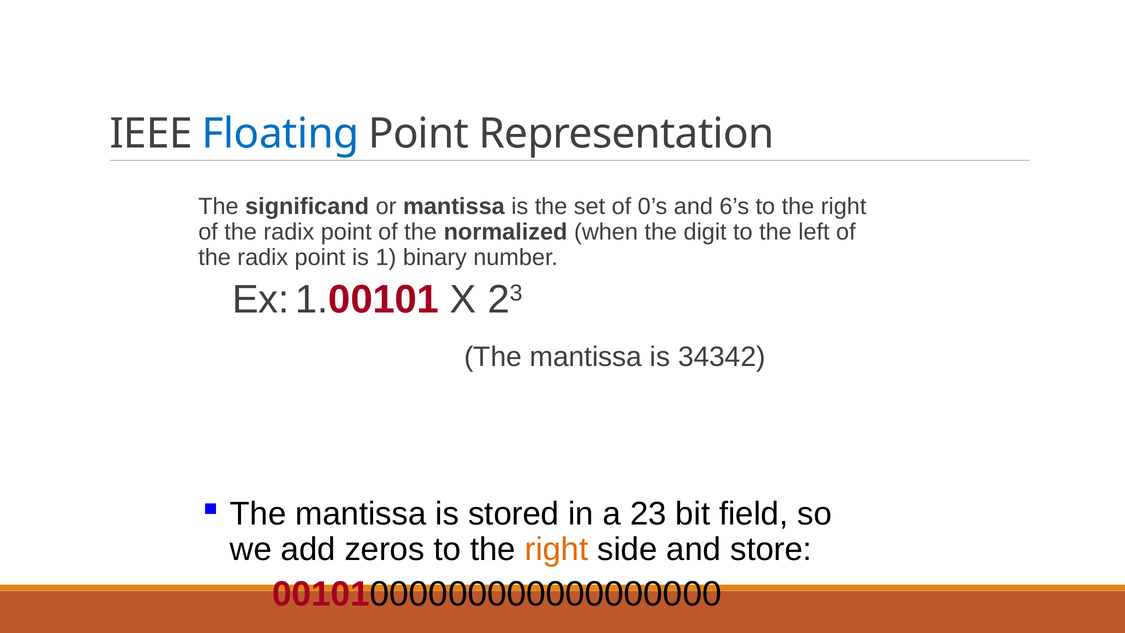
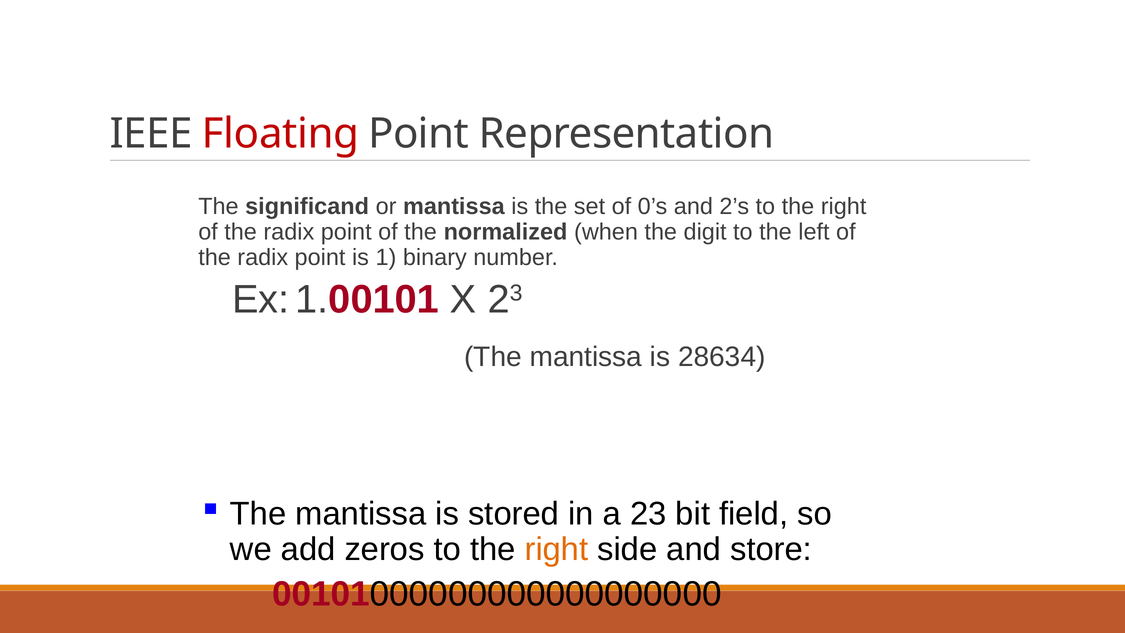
Floating colour: blue -> red (281, 134)
6’s: 6’s -> 2’s (734, 207)
34342: 34342 -> 28634 (722, 357)
